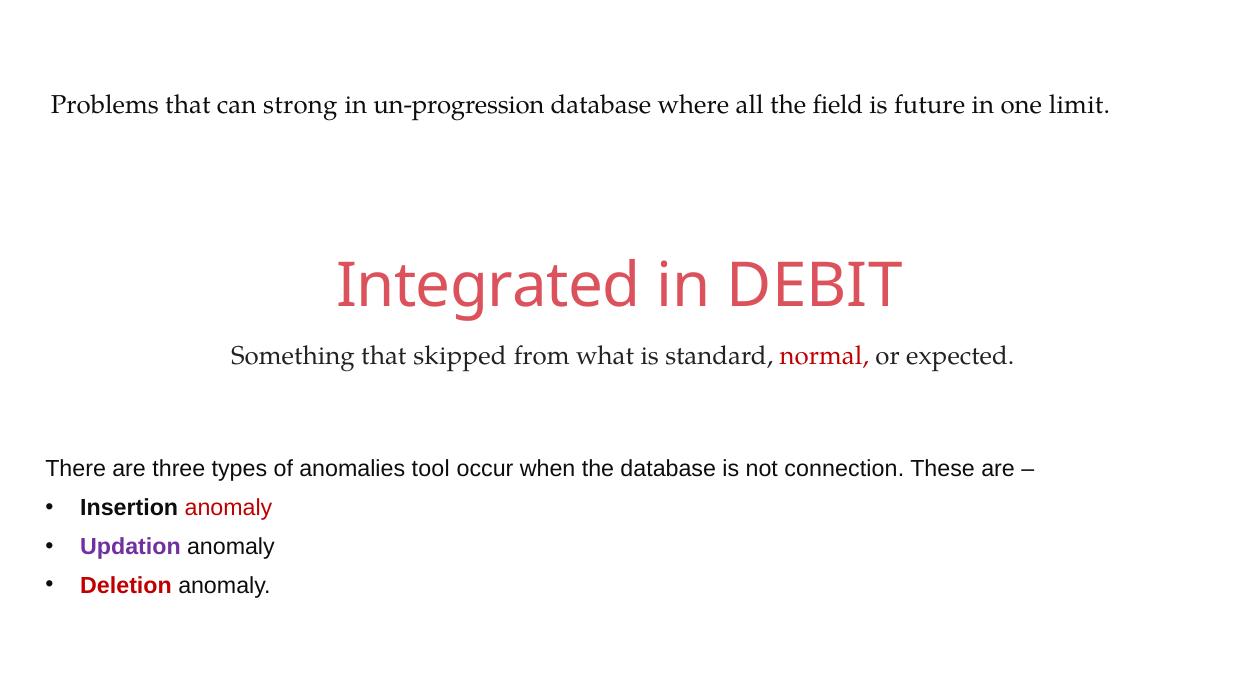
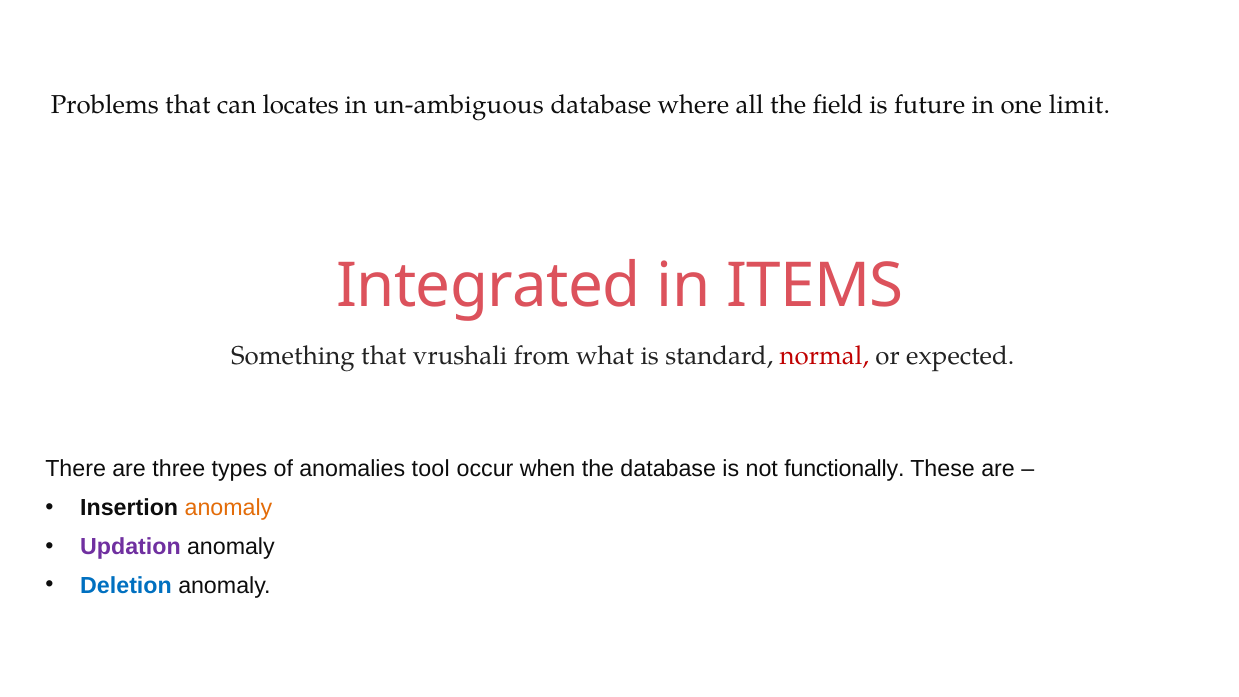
strong: strong -> locates (301, 105)
un-progression: un-progression -> un-ambiguous (459, 105)
DEBIT: DEBIT -> ITEMS (815, 286)
skipped: skipped -> vrushali (460, 356)
connection: connection -> functionally (844, 469)
anomaly colour: red -> orange (228, 508)
Deletion colour: red -> blue (126, 585)
